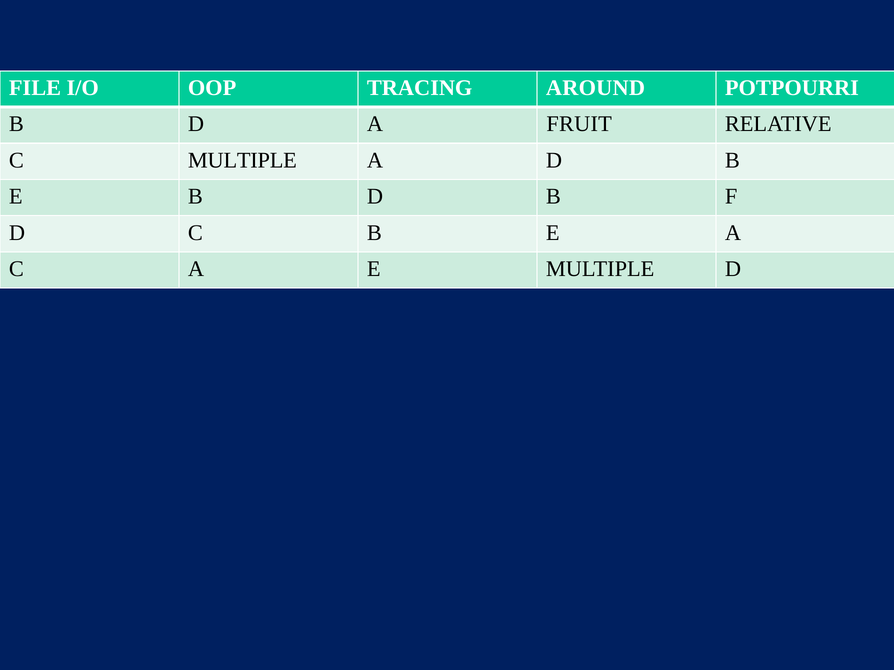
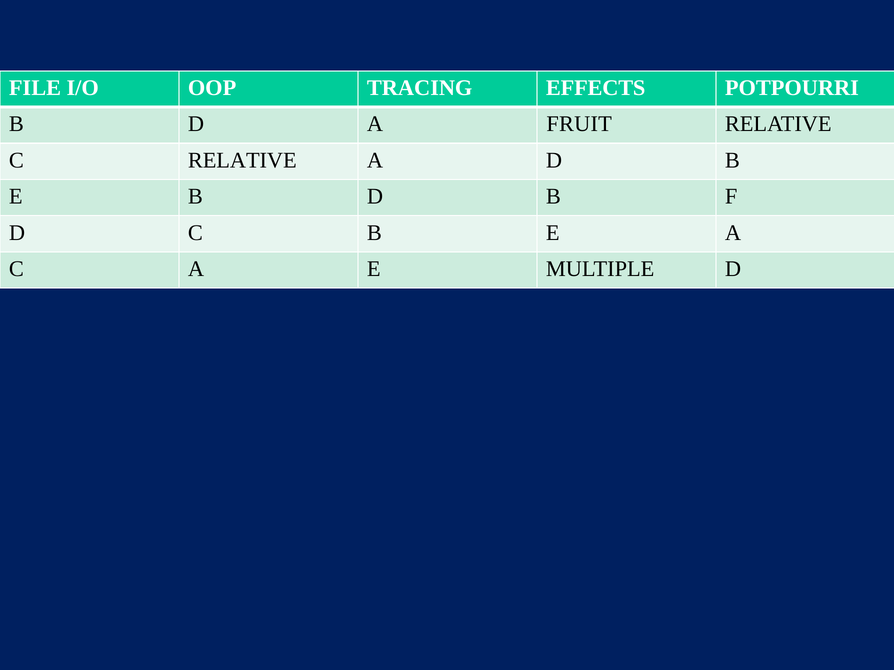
AROUND: AROUND -> EFFECTS (596, 88)
C MULTIPLE: MULTIPLE -> RELATIVE (242, 160)
